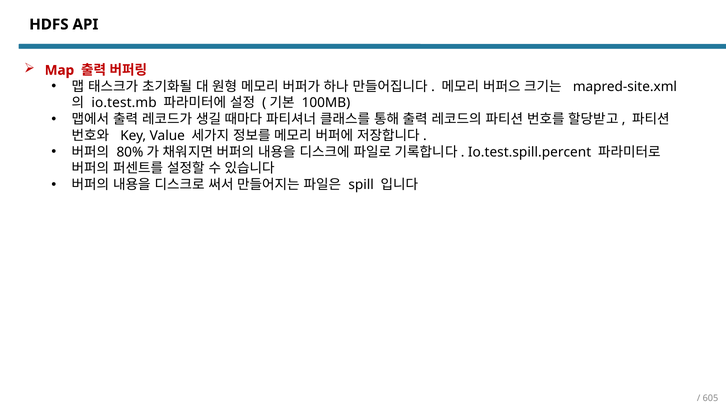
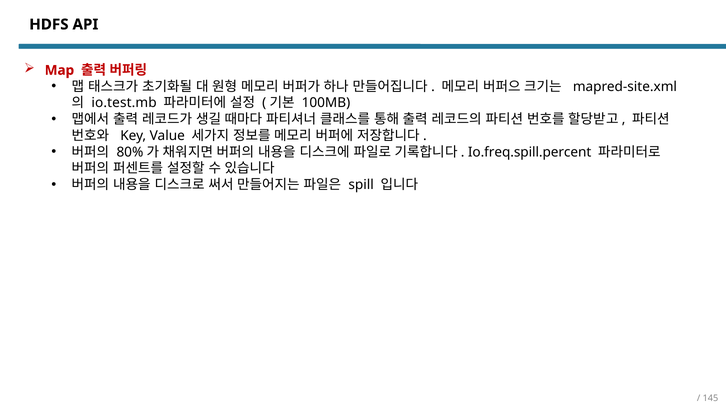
Io.test.spill.percent: Io.test.spill.percent -> Io.freq.spill.percent (530, 152)
605: 605 -> 145 (710, 398)
